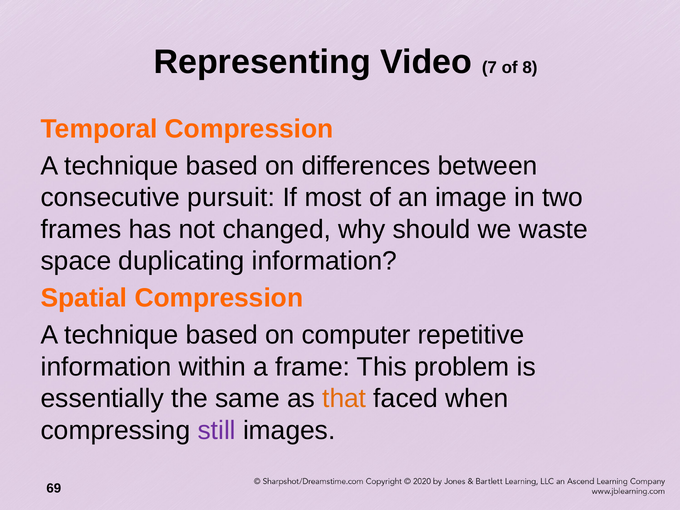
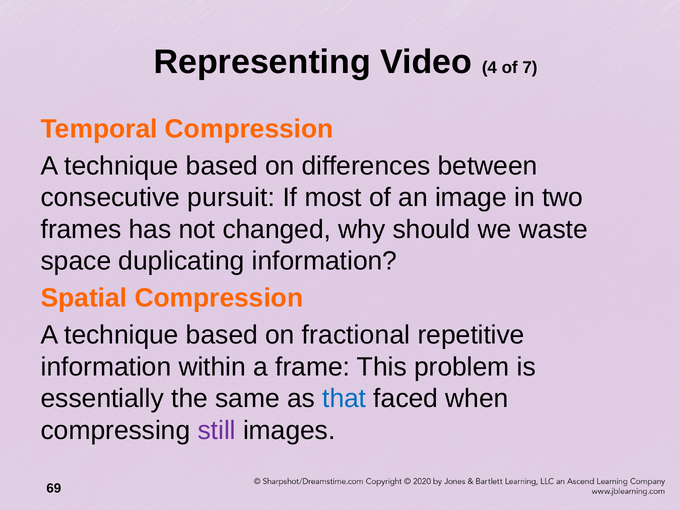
7: 7 -> 4 (489, 67)
8: 8 -> 7 (530, 67)
computer: computer -> fractional (356, 335)
that colour: orange -> blue (344, 399)
